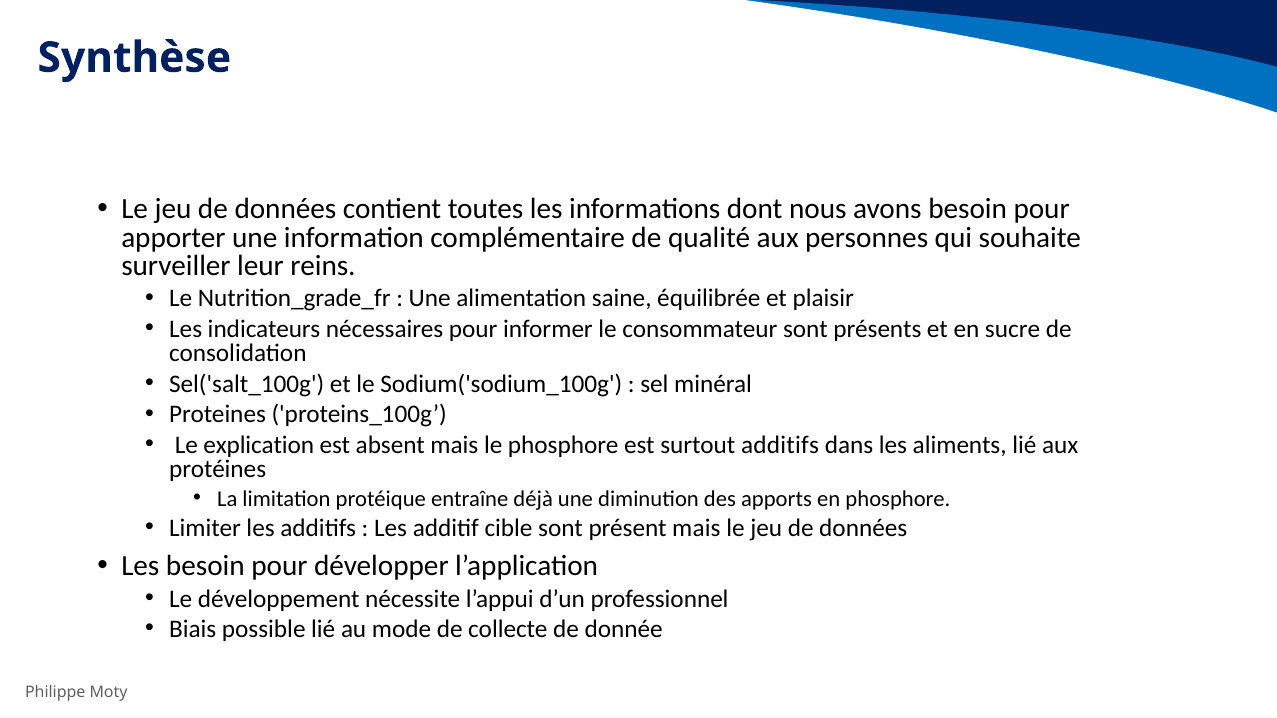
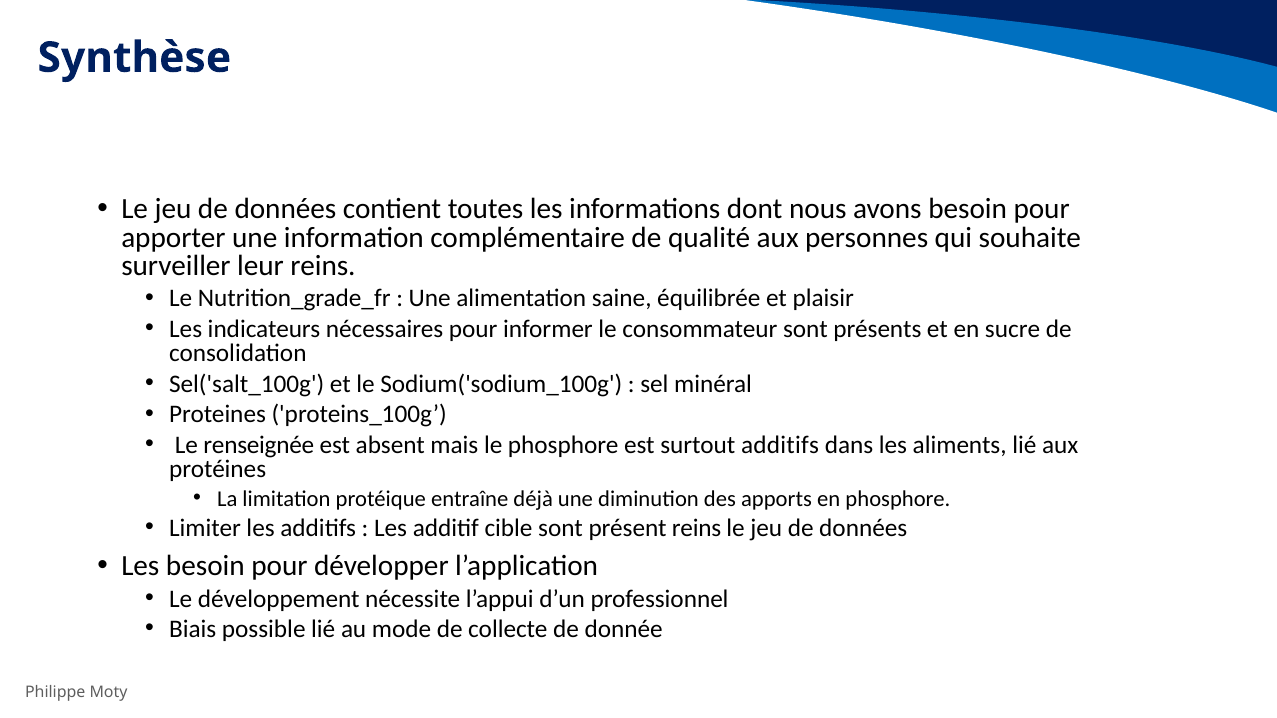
explication: explication -> renseignée (259, 445)
présent mais: mais -> reins (697, 528)
